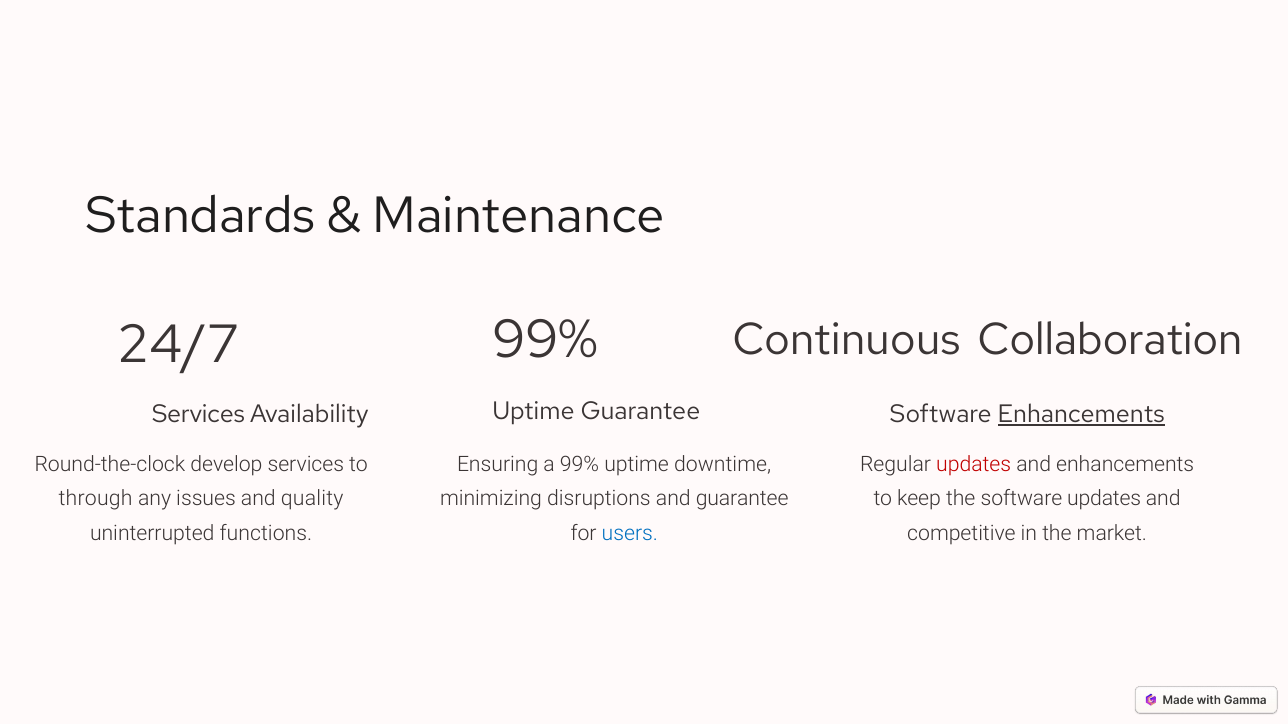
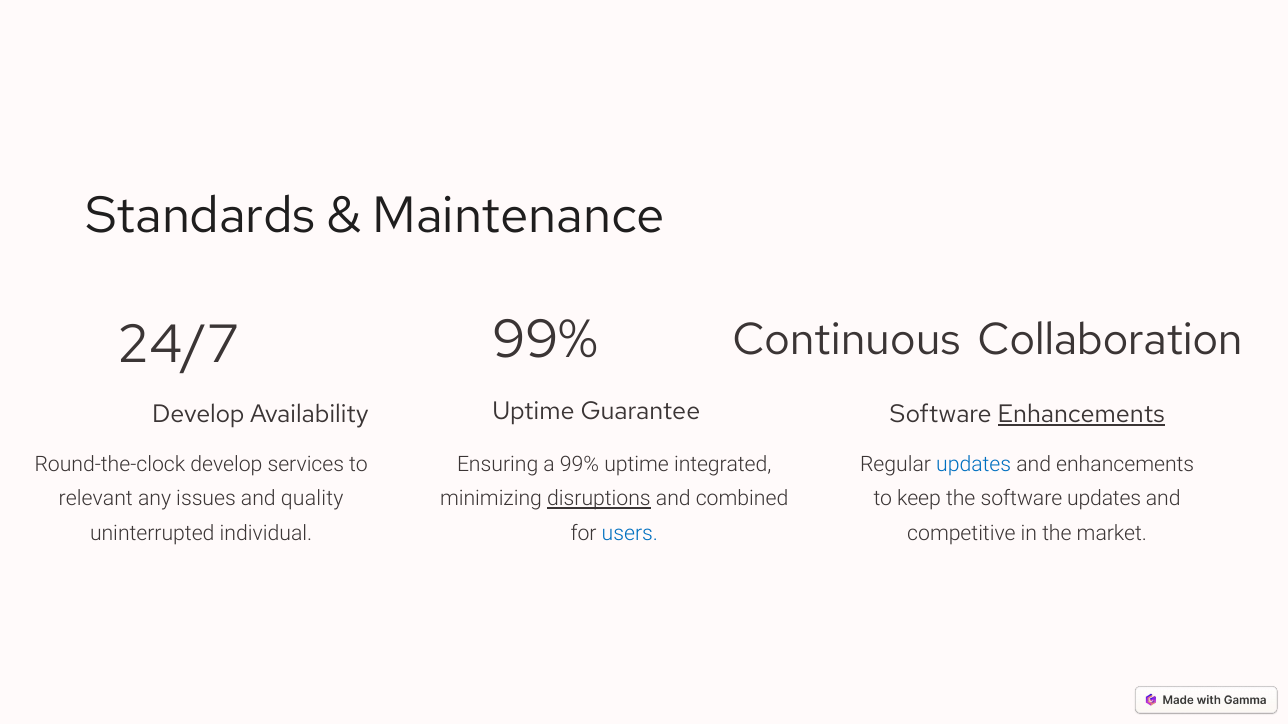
Services: Services -> Develop (198, 415)
downtime: downtime -> integrated (723, 465)
updates colour: red -> blue (974, 465)
through: through -> relevant (96, 499)
disruptions underline: none -> present (599, 499)
and guarantee: guarantee -> combined (742, 499)
functions: functions -> individual (266, 534)
